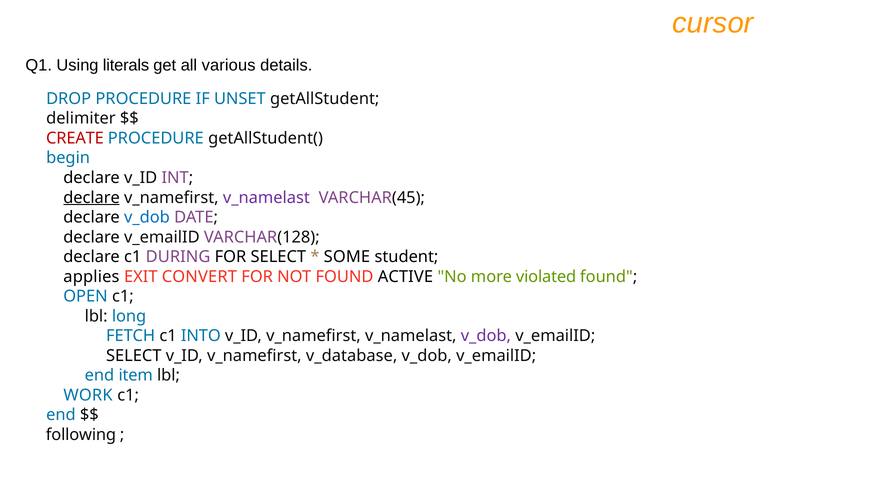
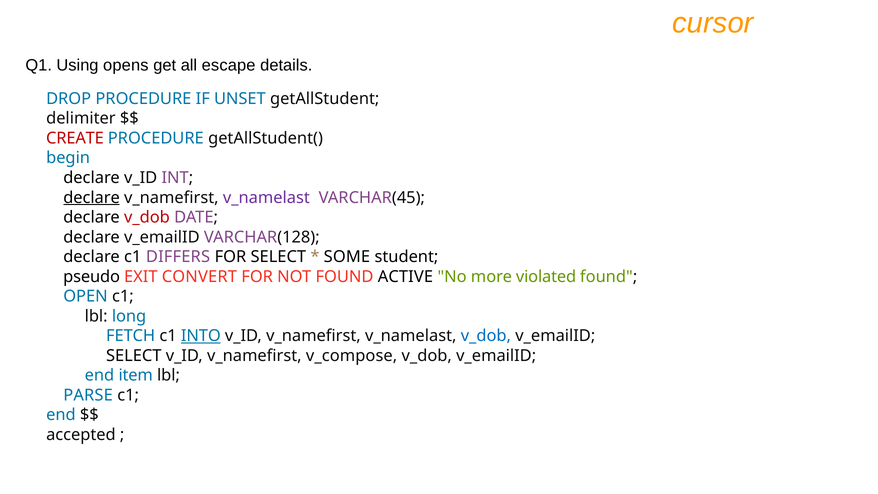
literals: literals -> opens (126, 65)
various: various -> escape (229, 65)
v_dob colour: blue -> red (147, 217)
DURING: DURING -> DIFFERS (178, 257)
applies: applies -> pseudo (92, 277)
INTO underline: none -> present (201, 336)
v_dob colour: purple -> blue (486, 336)
v_database: v_database -> v_compose (352, 356)
WORK: WORK -> PARSE (88, 395)
following: following -> accepted (81, 435)
